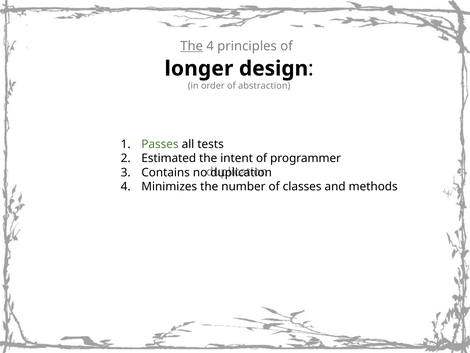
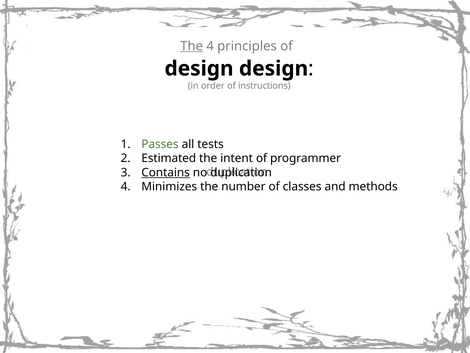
longer: longer -> design (199, 69)
abstraction: abstraction -> instructions (264, 86)
Contains underline: none -> present (166, 172)
